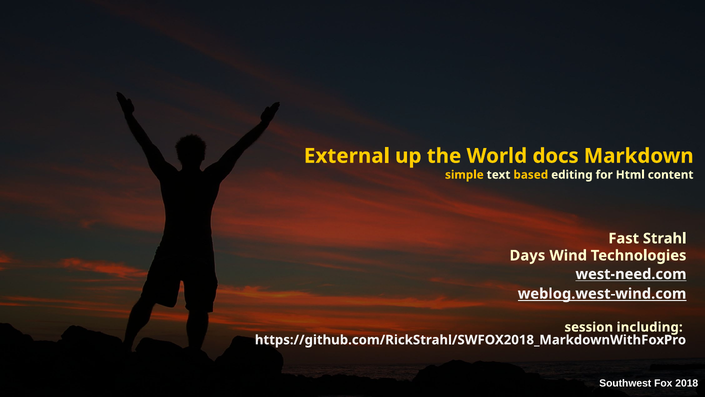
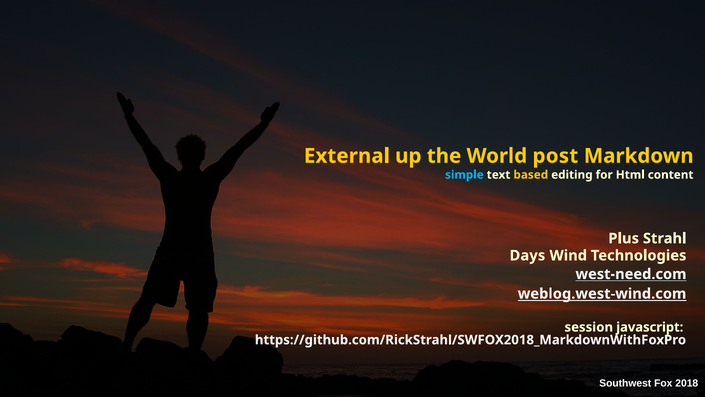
docs: docs -> post (555, 156)
simple colour: yellow -> light blue (464, 175)
Fast: Fast -> Plus (624, 238)
including: including -> javascript (650, 327)
